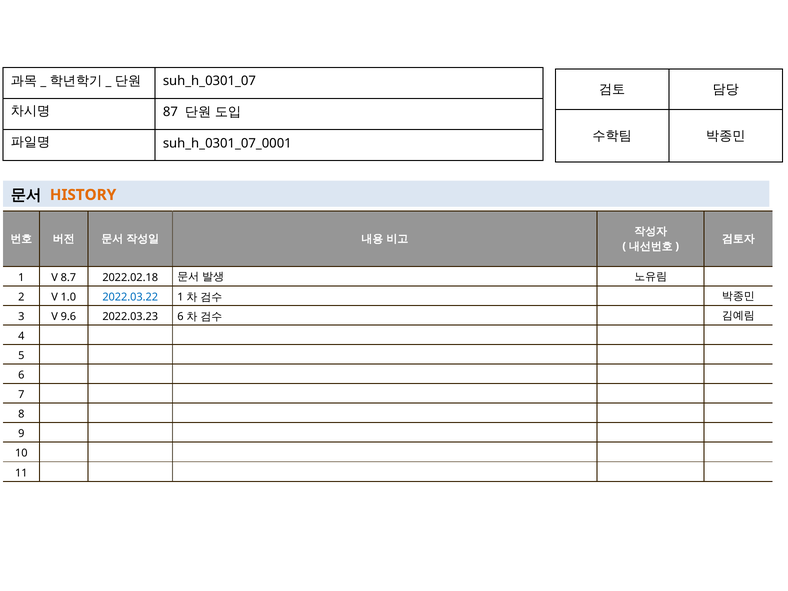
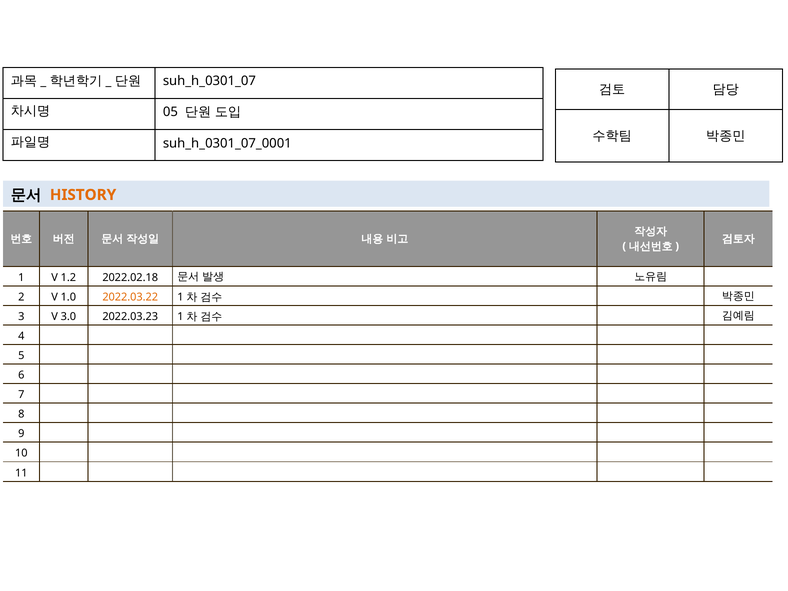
87: 87 -> 05 (170, 112)
8.7: 8.7 -> 1.2 (68, 278)
2022.03.22 colour: blue -> orange (130, 297)
9.6: 9.6 -> 3.0 (68, 317)
2022.03.23 6: 6 -> 1 (180, 317)
